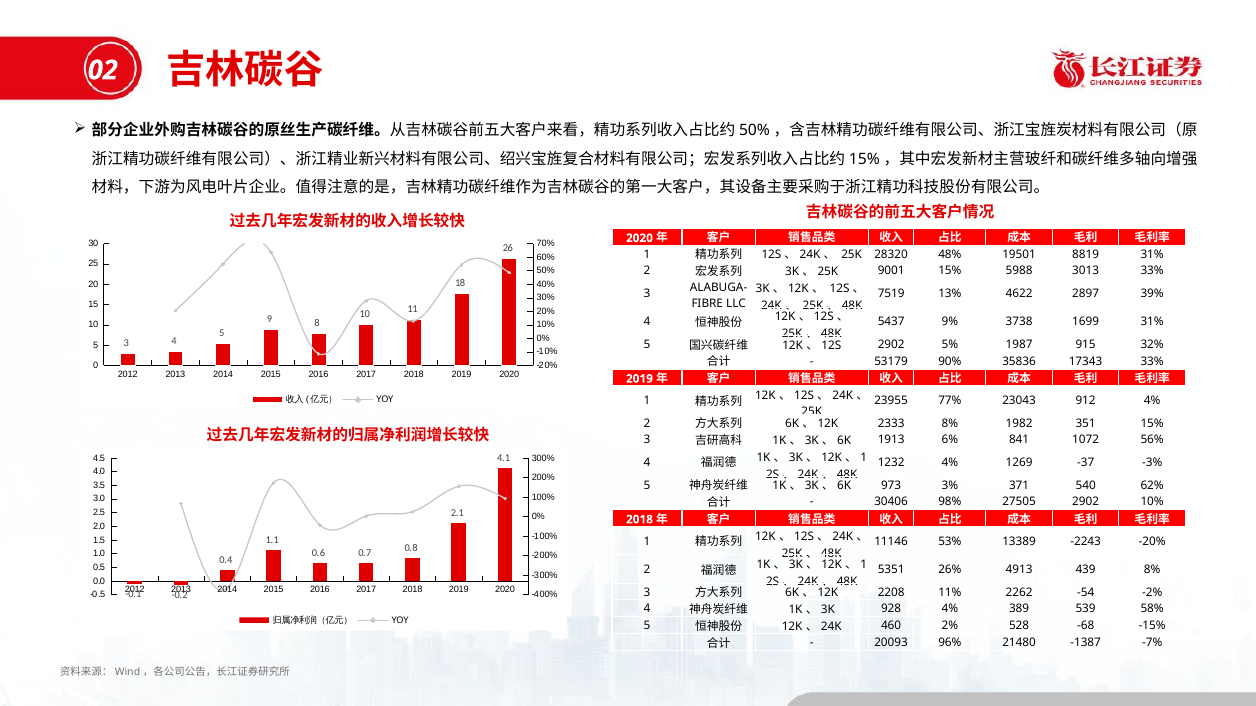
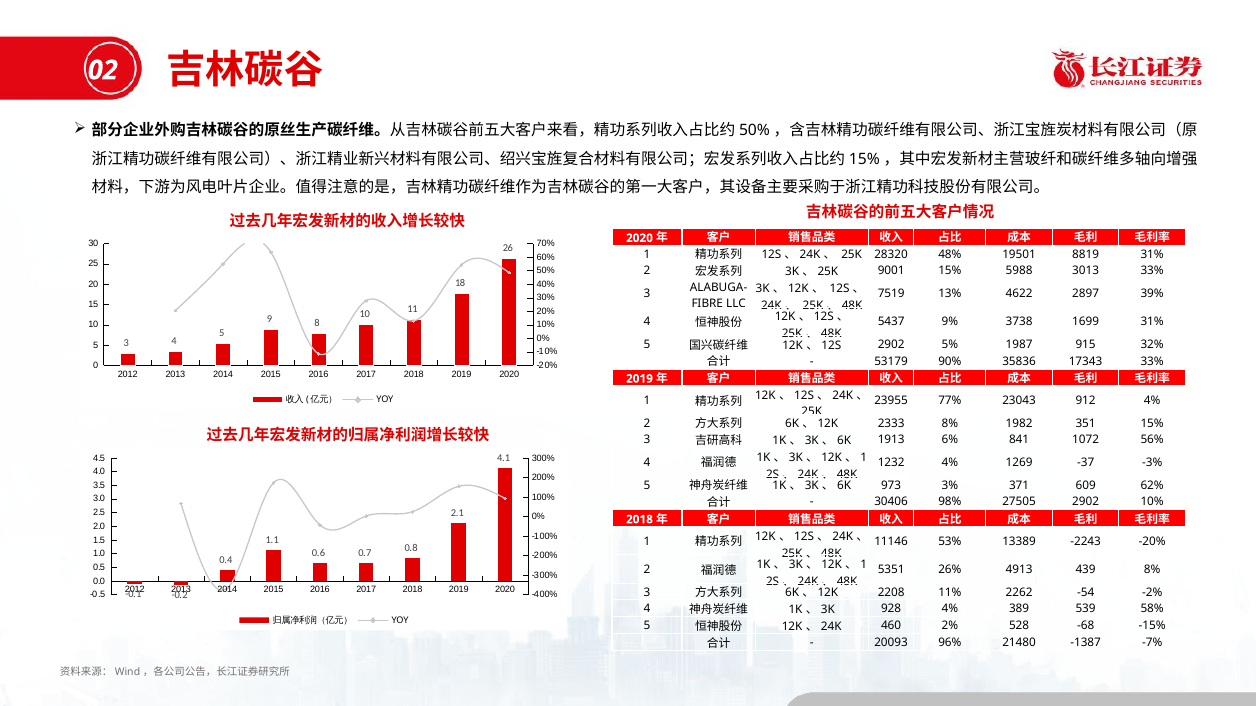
540: 540 -> 609 (1086, 485)
